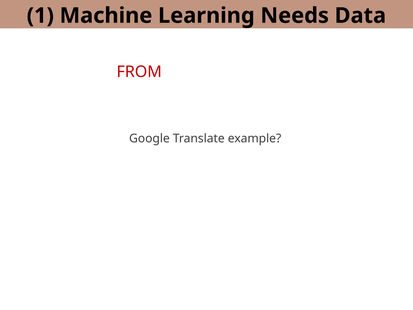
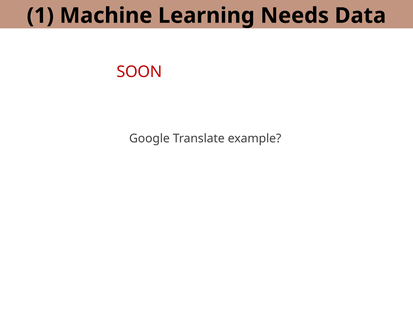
FROM: FROM -> SOON (139, 72)
